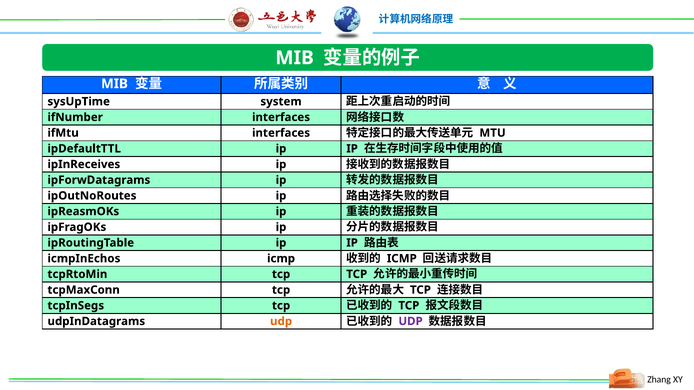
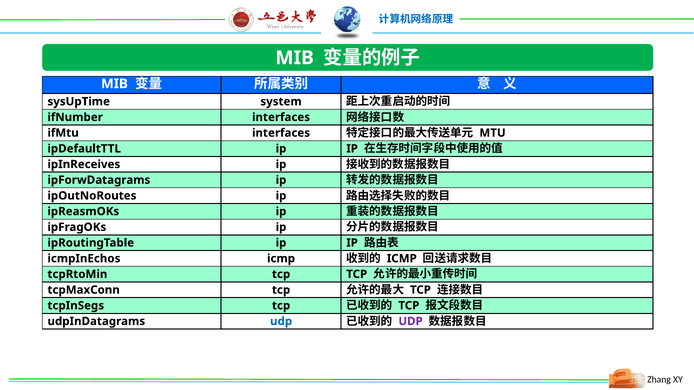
udp colour: orange -> blue (281, 322)
